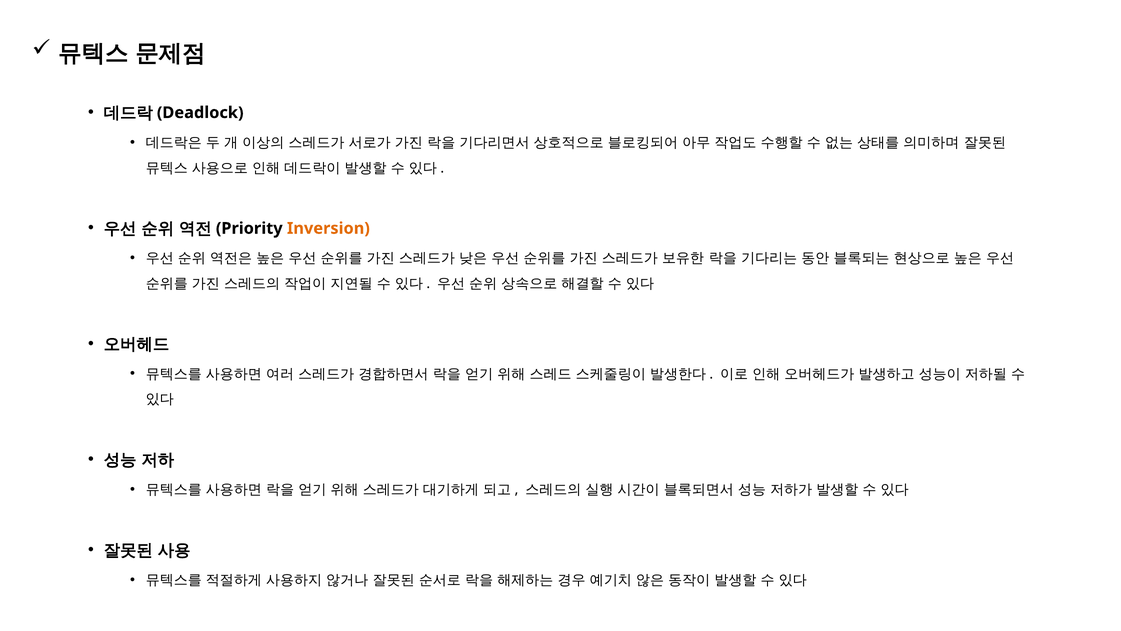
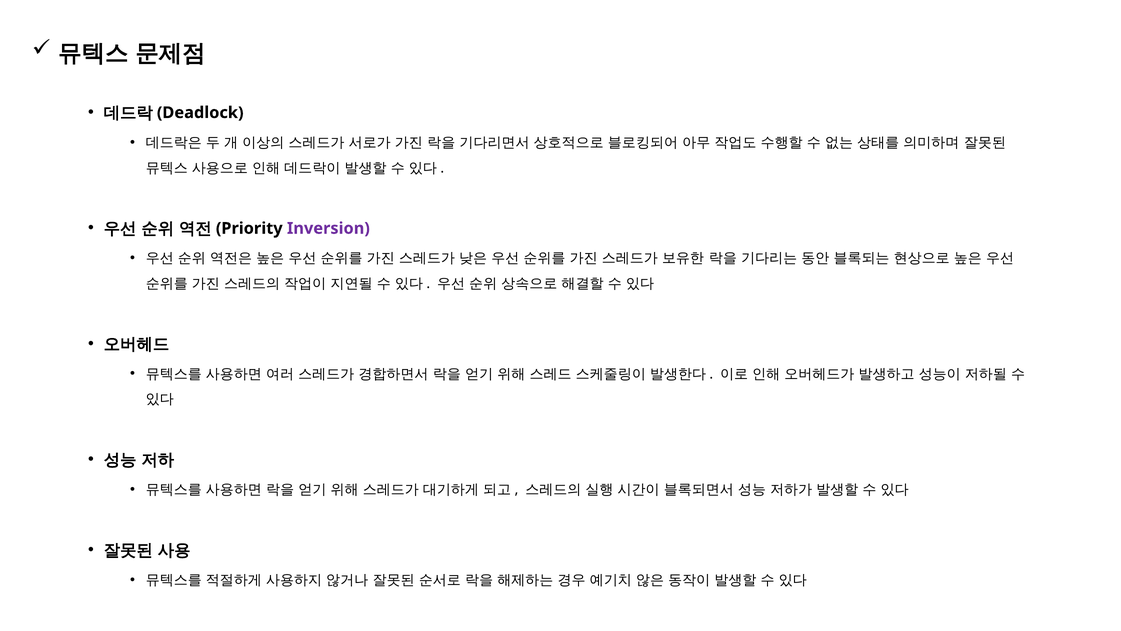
Inversion colour: orange -> purple (328, 228)
